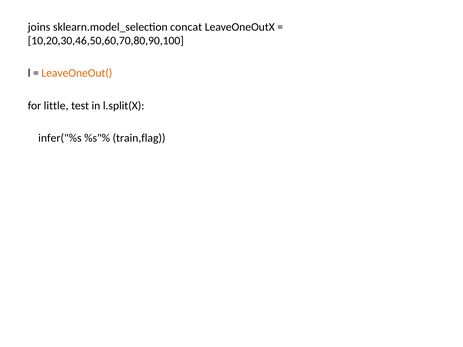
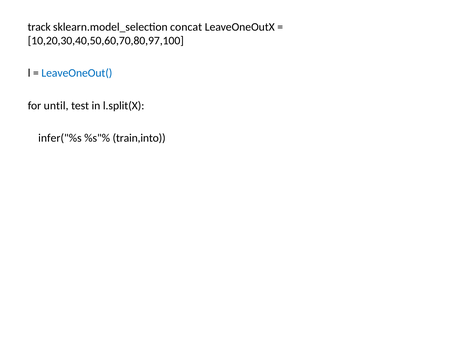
joins: joins -> track (39, 27)
10,20,30,46,50,60,70,80,90,100: 10,20,30,46,50,60,70,80,90,100 -> 10,20,30,40,50,60,70,80,97,100 (106, 41)
LeaveOneOut( colour: orange -> blue (77, 73)
little: little -> until (56, 106)
train,flag: train,flag -> train,into (139, 138)
